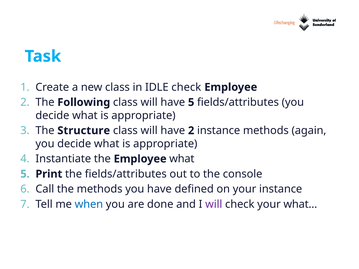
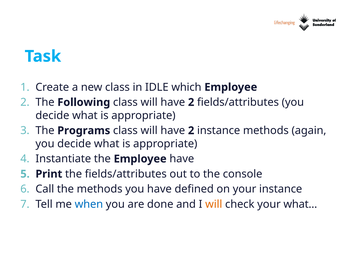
IDLE check: check -> which (186, 87)
5: 5 -> 2 (191, 102)
Structure: Structure -> Programs (84, 131)
Employee what: what -> have (182, 159)
will colour: purple -> orange (214, 204)
